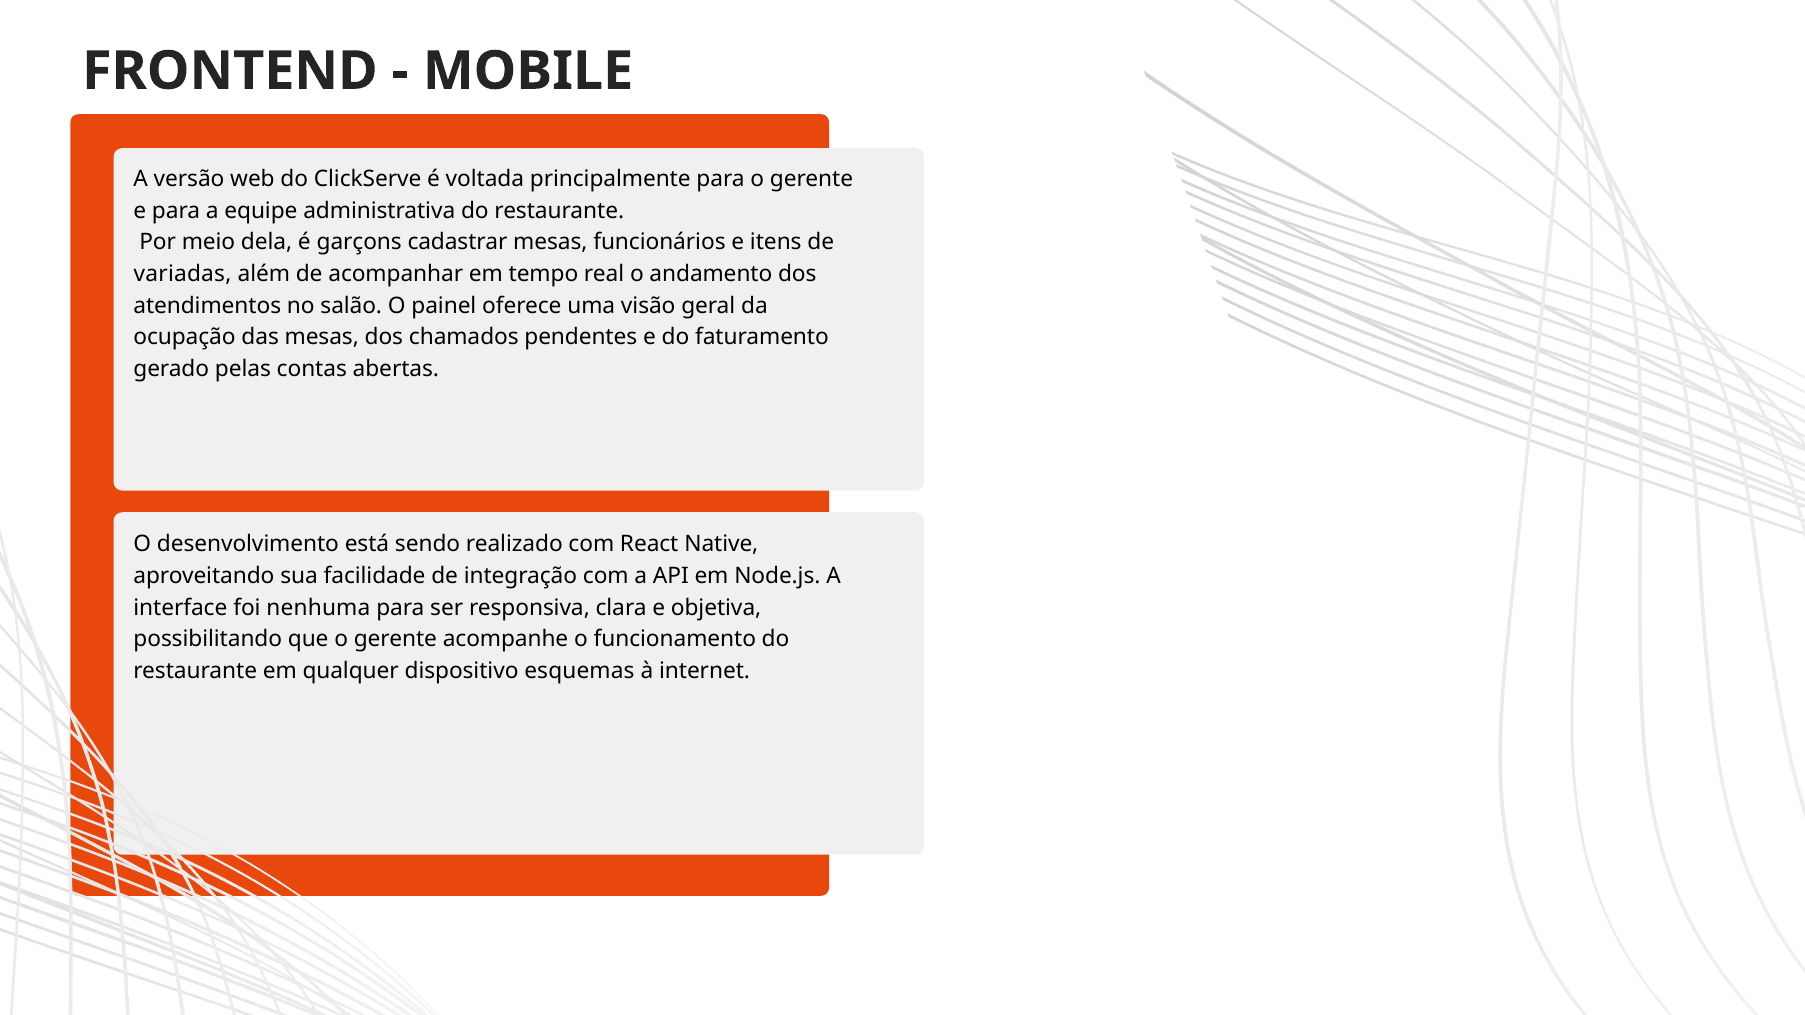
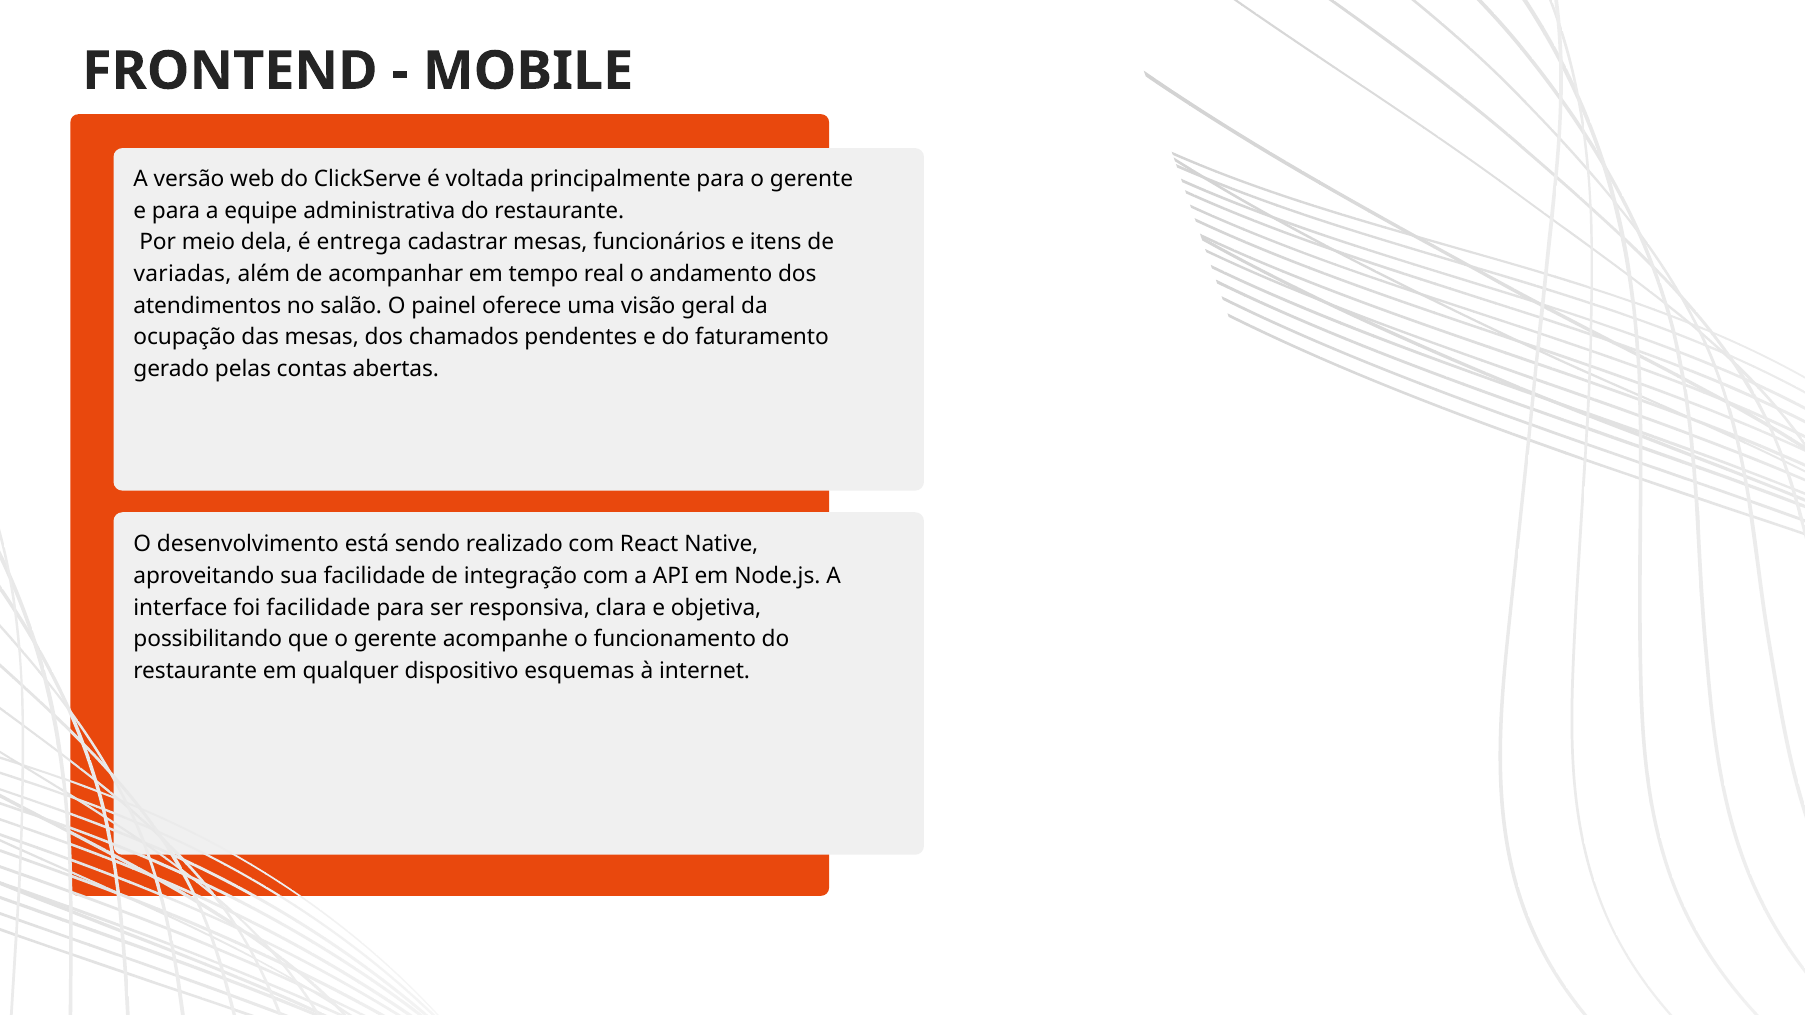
garçons: garçons -> entrega (359, 242)
foi nenhuma: nenhuma -> facilidade (318, 608)
